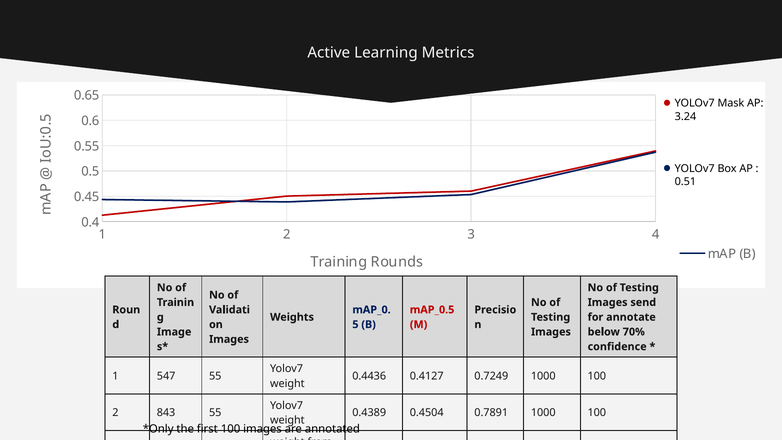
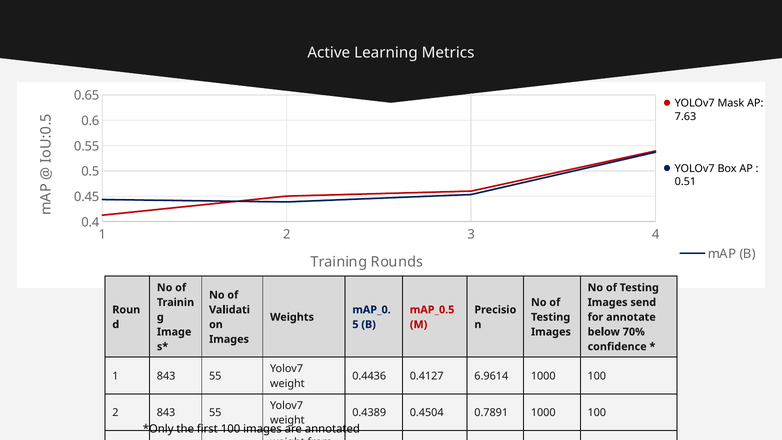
3.24: 3.24 -> 7.63 (685, 116)
1 547: 547 -> 843 (166, 376)
0.7249: 0.7249 -> 6.9614 (491, 376)
